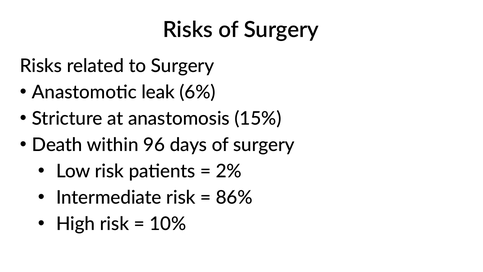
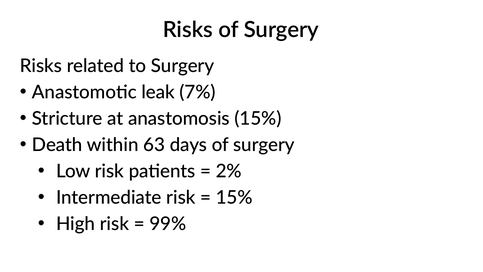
6%: 6% -> 7% (198, 92)
96: 96 -> 63 (154, 145)
86%: 86% -> 15% (234, 197)
10%: 10% -> 99% (168, 224)
